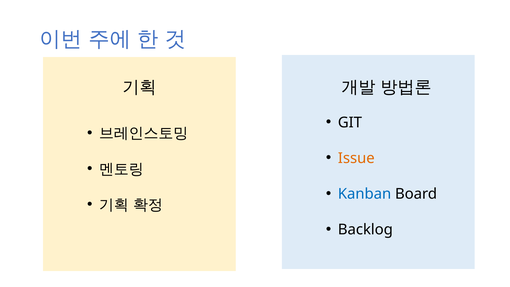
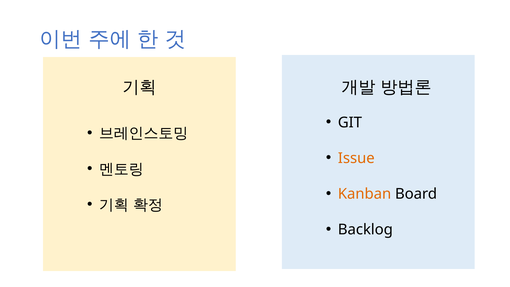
Kanban colour: blue -> orange (365, 194)
